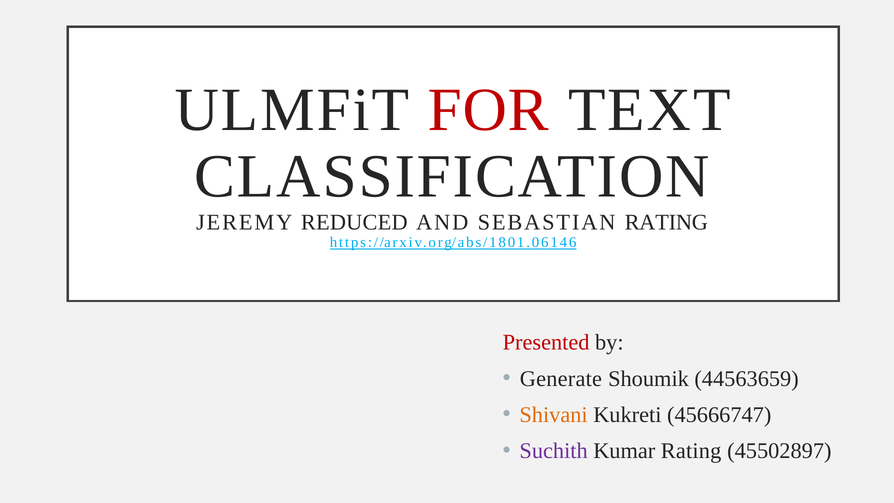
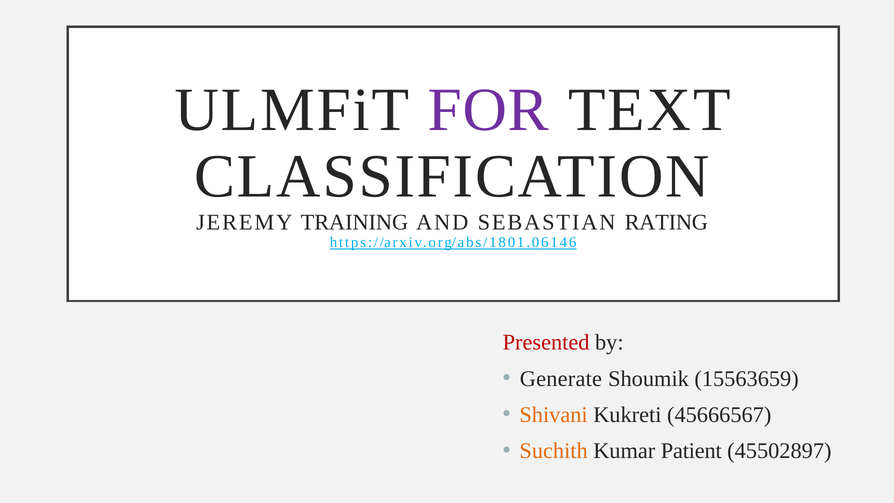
FOR colour: red -> purple (488, 110)
REDUCED: REDUCED -> TRAINING (354, 222)
44563659: 44563659 -> 15563659 (747, 379)
45666747: 45666747 -> 45666567 (719, 415)
Suchith colour: purple -> orange (554, 451)
Kumar Rating: Rating -> Patient (691, 451)
